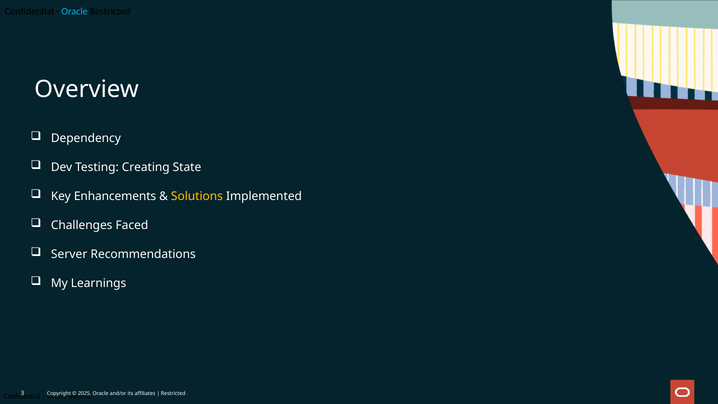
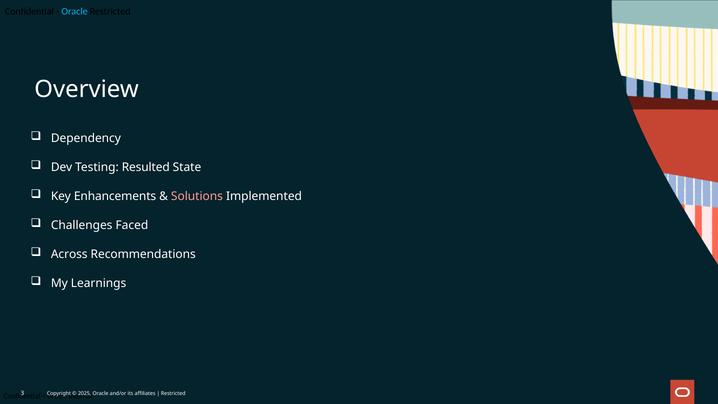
Creating: Creating -> Resulted (146, 167)
Solutions colour: yellow -> pink (197, 196)
Server: Server -> Across (69, 254)
